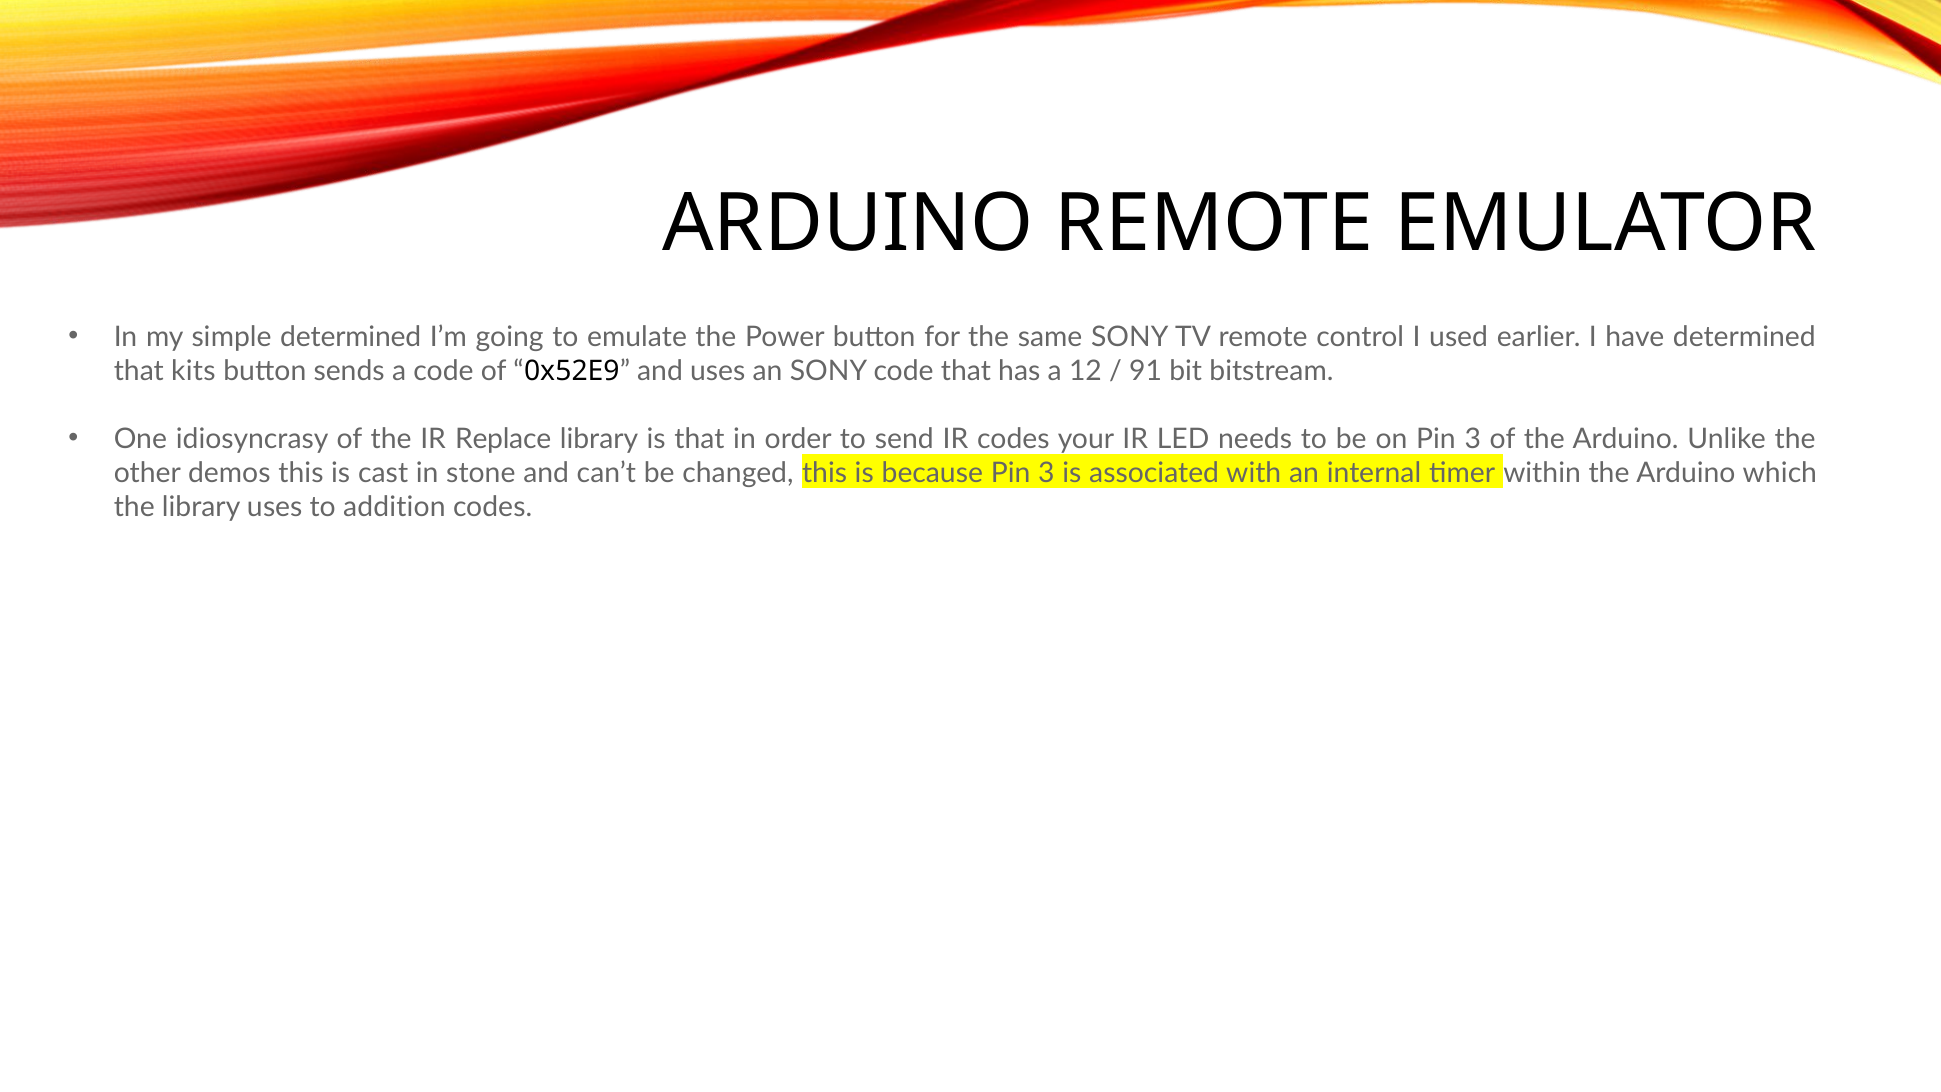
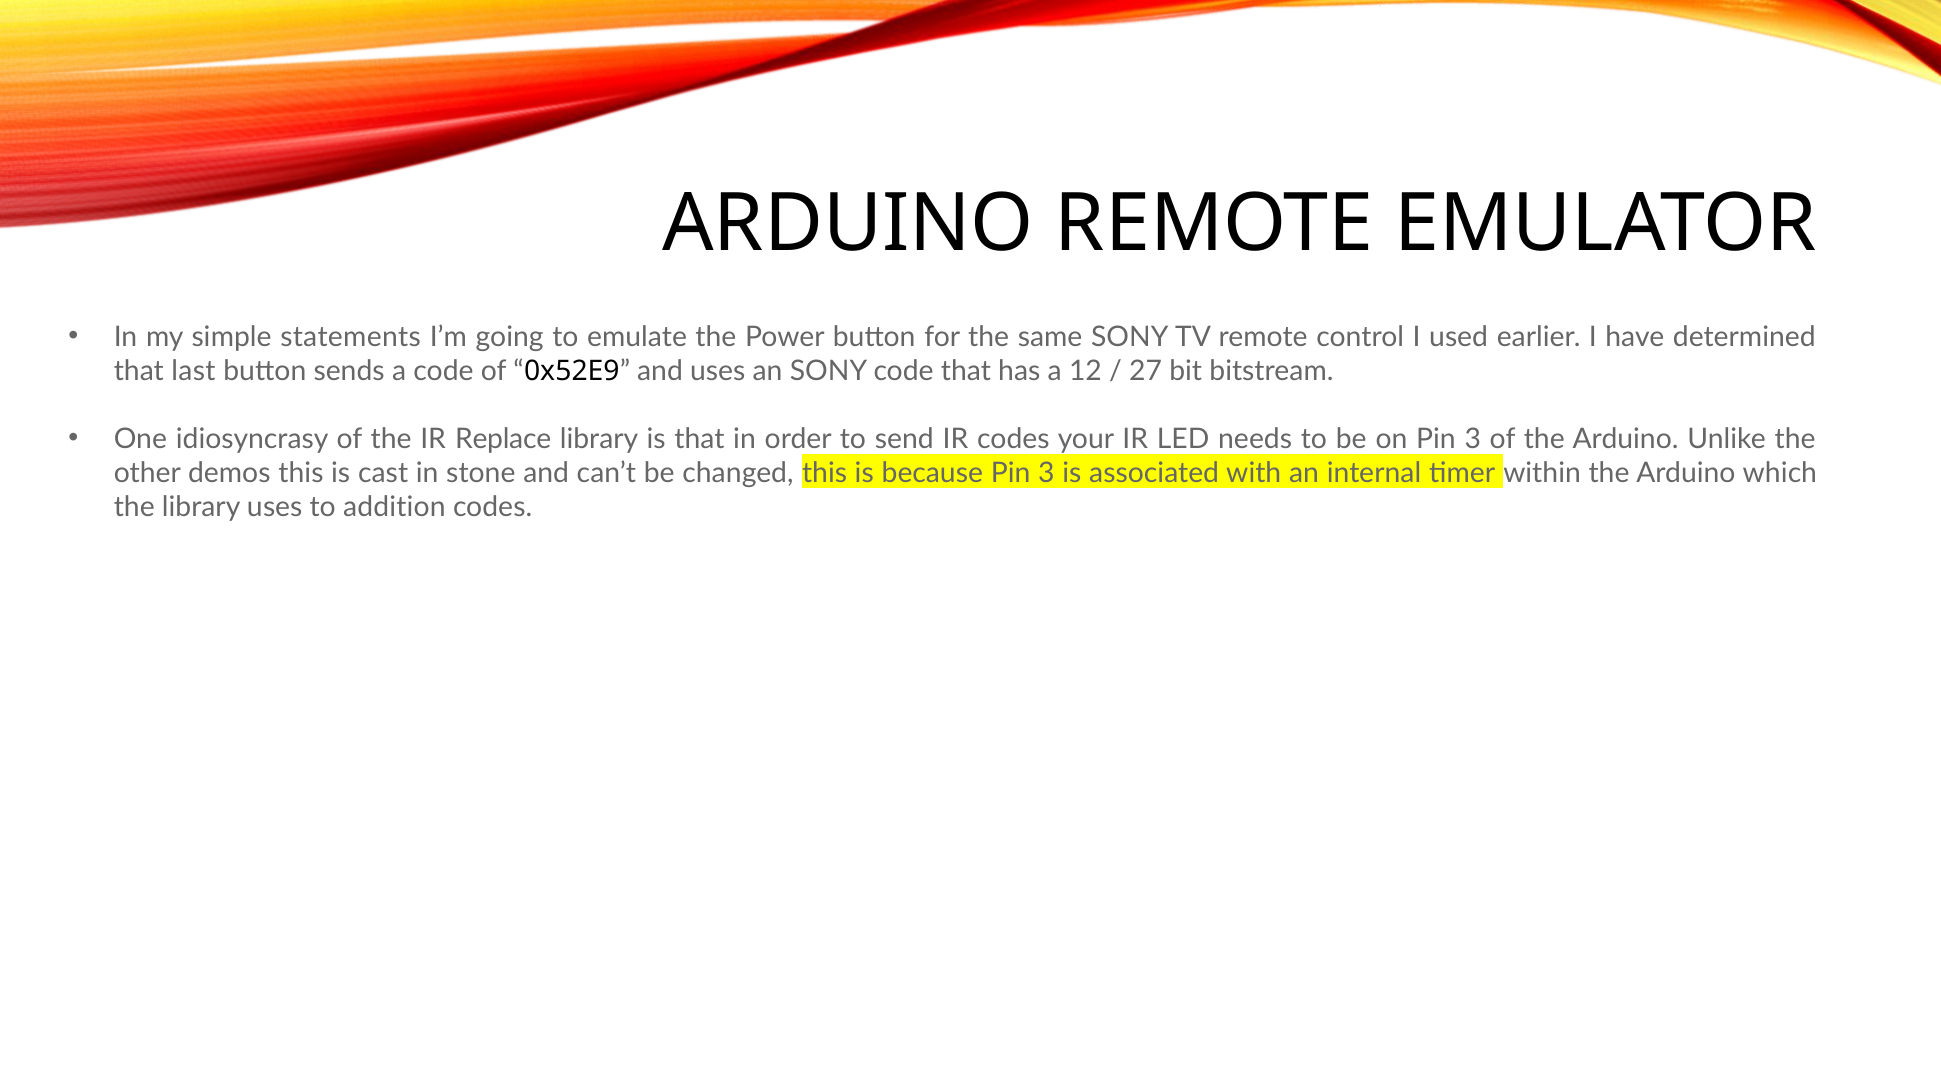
simple determined: determined -> statements (351, 337)
kits: kits -> last (193, 371)
91: 91 -> 27 (1146, 371)
